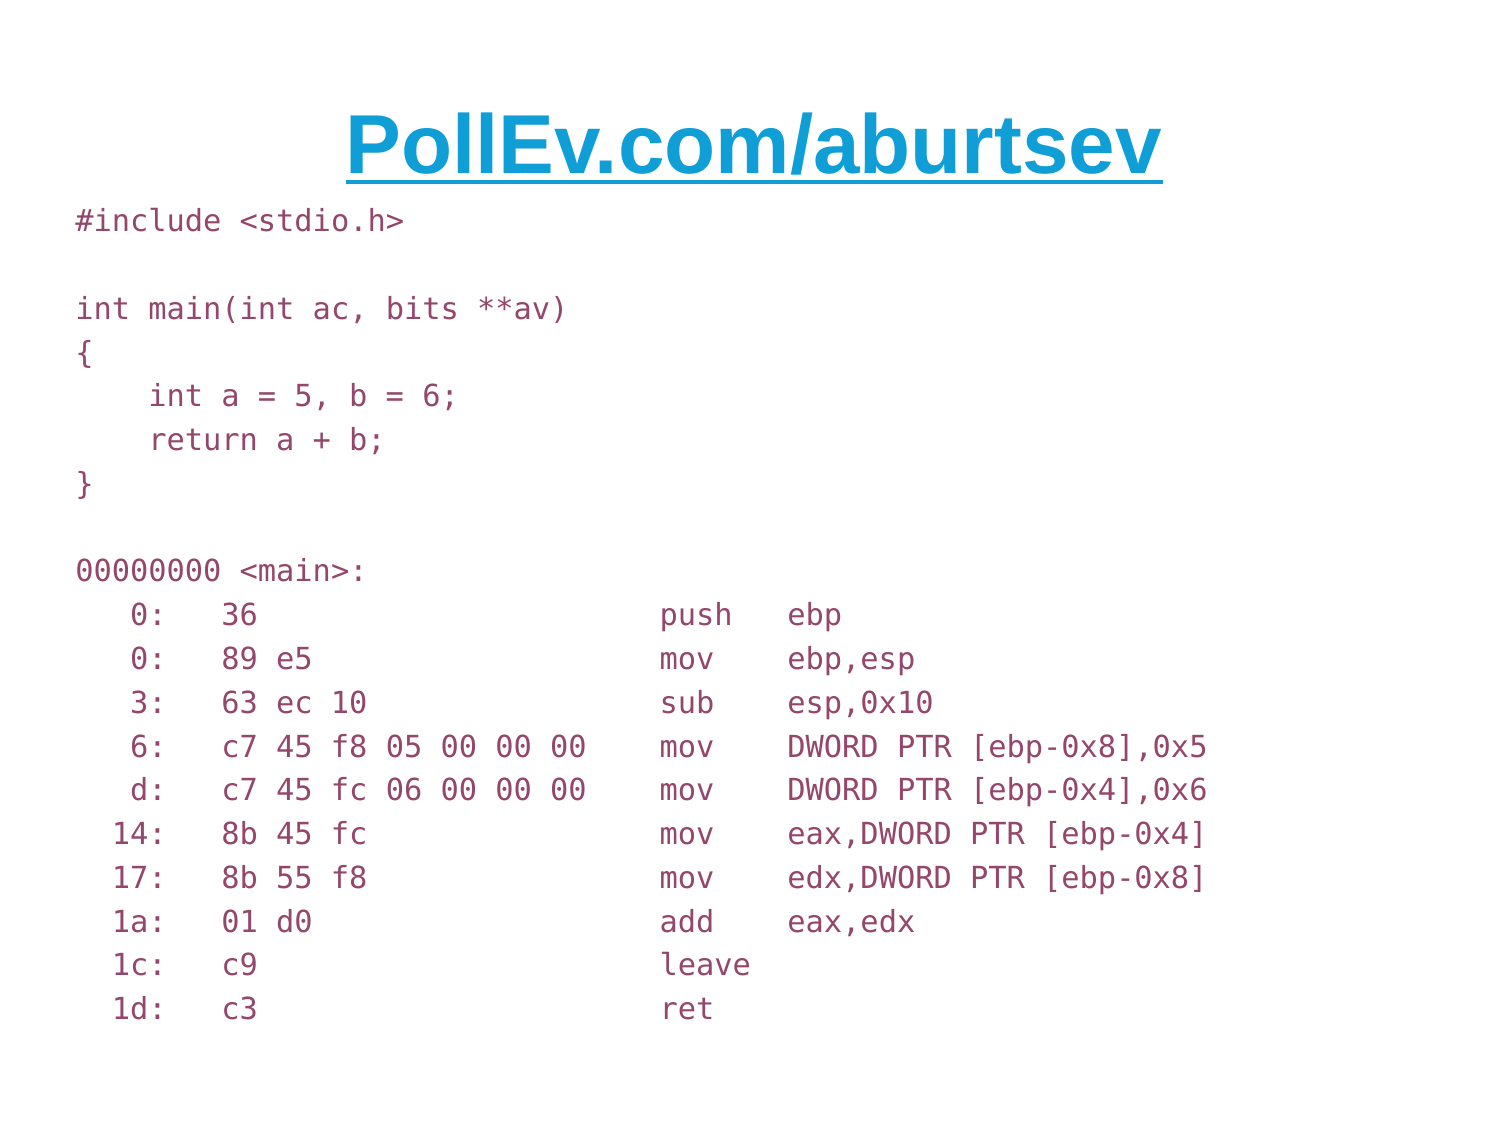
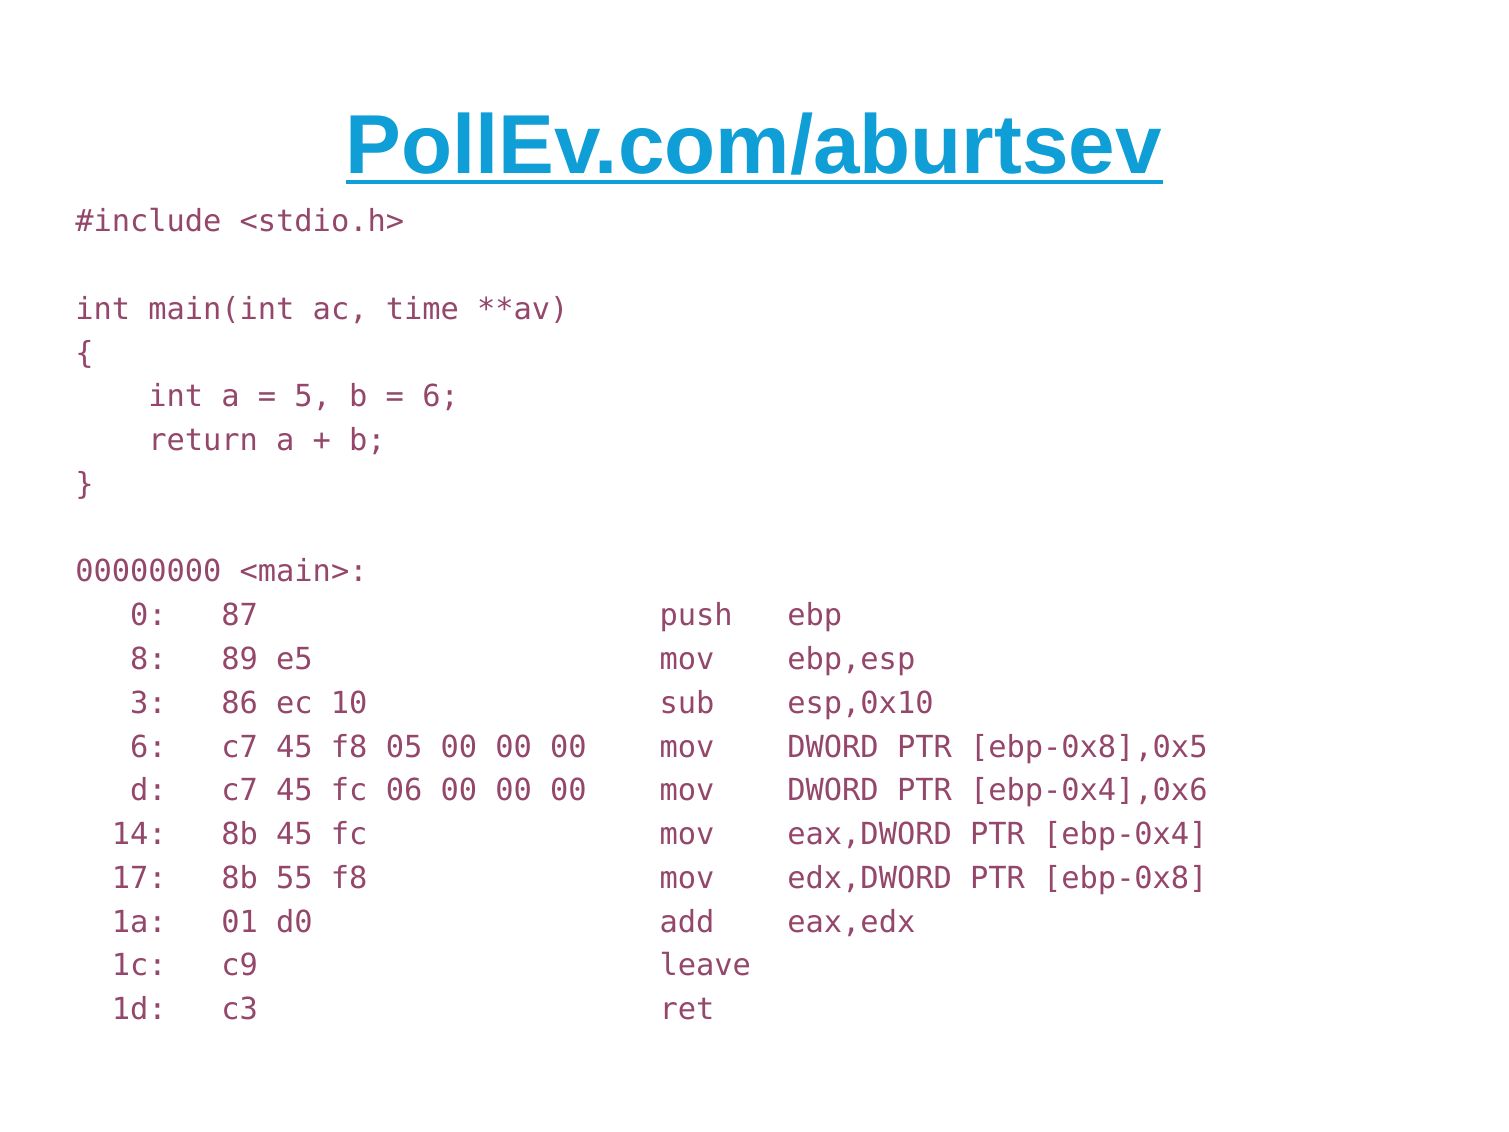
bits: bits -> time (422, 309)
36: 36 -> 87 (240, 616)
0: 0 -> 8 (148, 659)
63: 63 -> 86 (240, 703)
